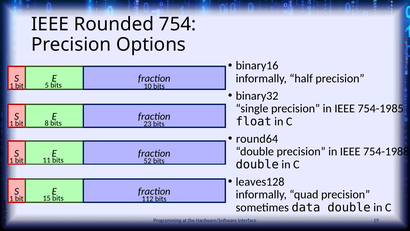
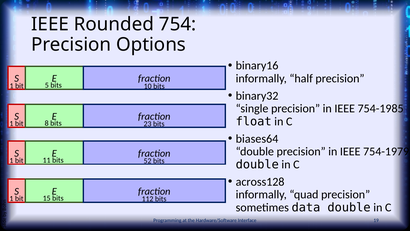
round64: round64 -> biases64 (257, 139)
754-1988: 754-1988 -> 754-1979 (386, 151)
leaves128: leaves128 -> across128 (260, 181)
